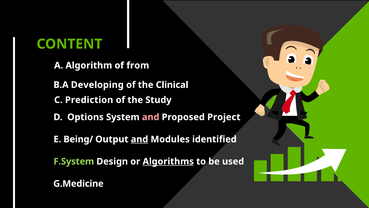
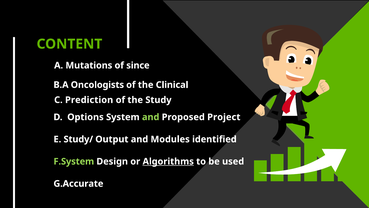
Algorithm: Algorithm -> Mutations (89, 65)
from: from -> since (138, 65)
Developing: Developing -> Oncologists (97, 85)
and colour: pink -> light green (151, 117)
Being/: Being/ -> Study/ (78, 139)
and underline: present -> none (139, 139)
G.Medicine: G.Medicine -> G.Accurate (78, 183)
